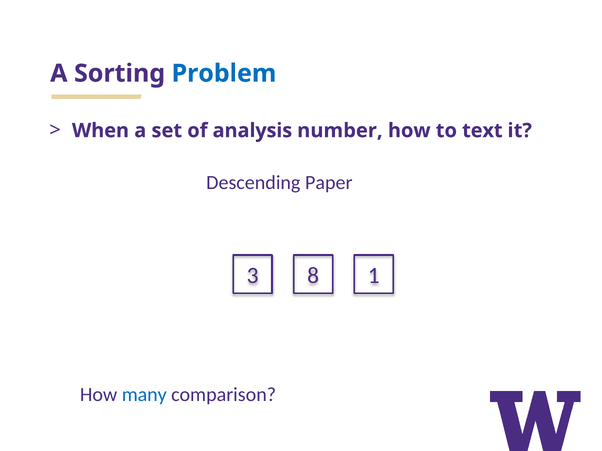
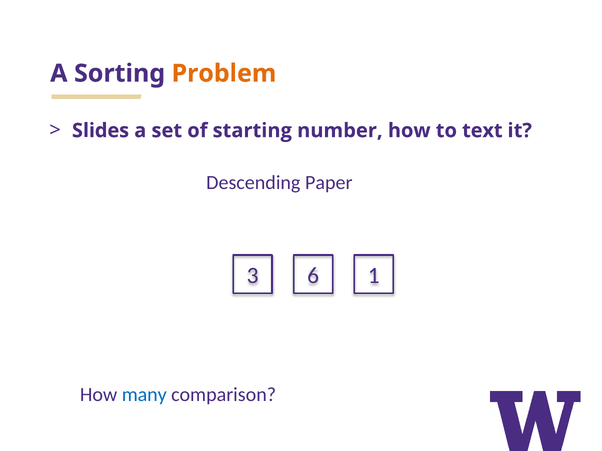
Problem colour: blue -> orange (224, 73)
When: When -> Slides (101, 131)
analysis: analysis -> starting (252, 131)
8: 8 -> 6 (313, 276)
